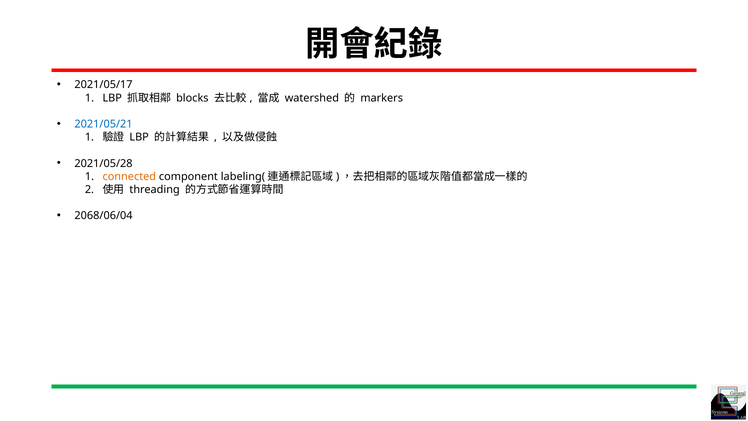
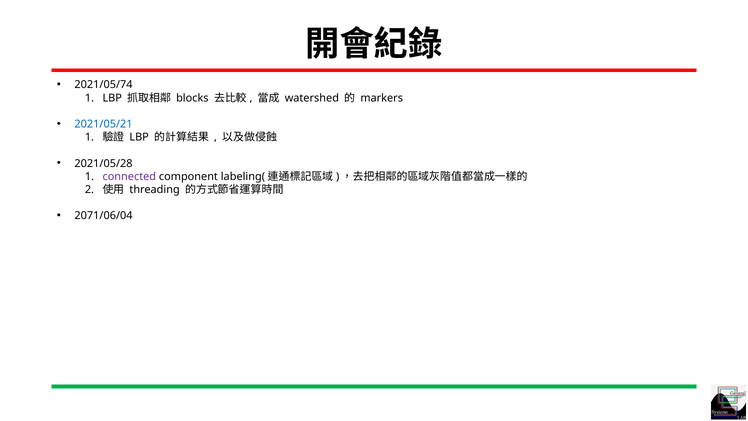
2021/05/17: 2021/05/17 -> 2021/05/74 (104, 85)
connected colour: orange -> purple (129, 176)
2068/06/04: 2068/06/04 -> 2071/06/04 (104, 216)
